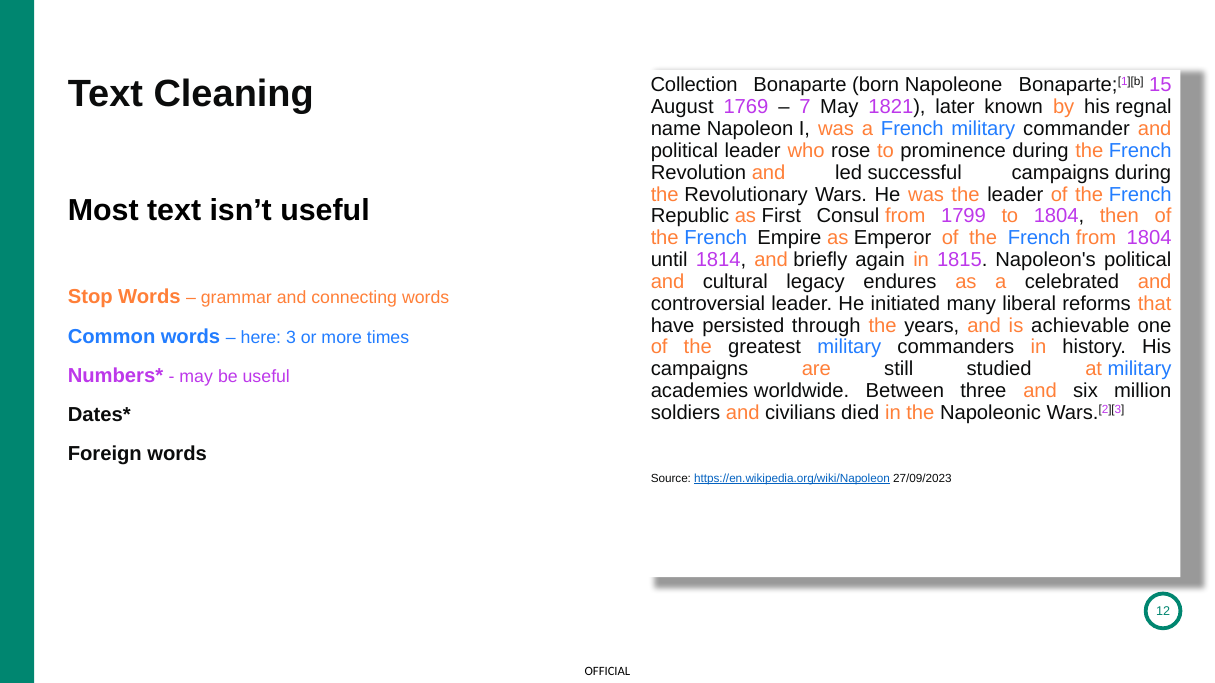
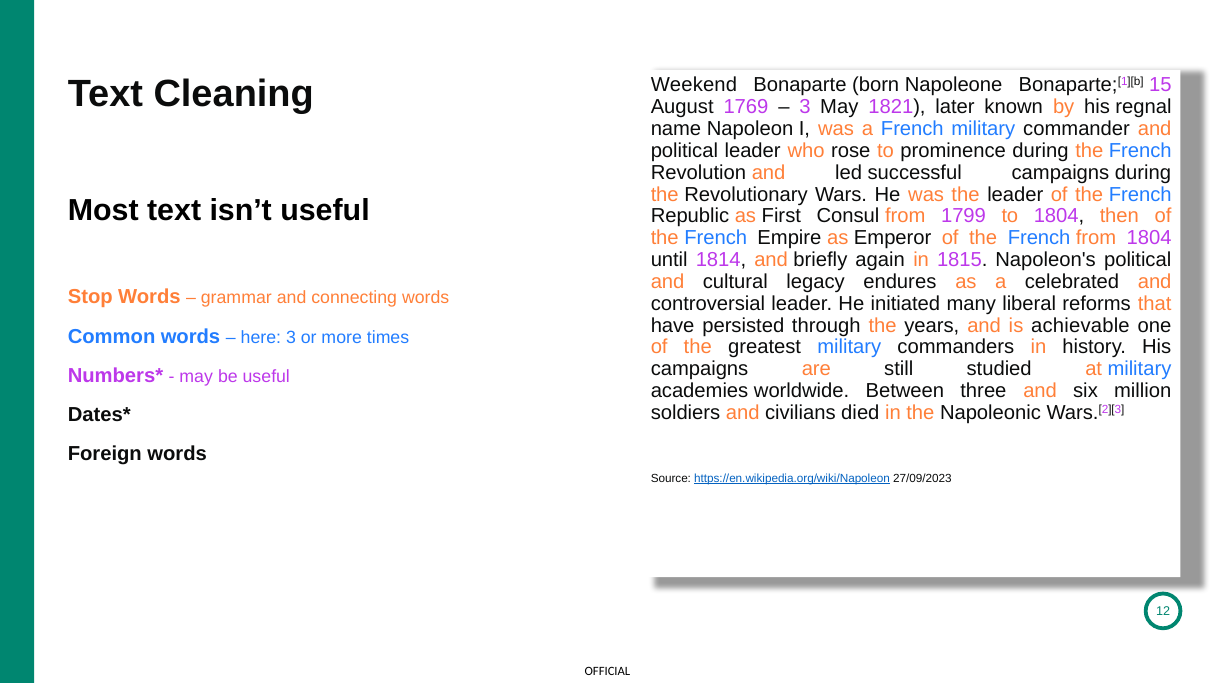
Collection: Collection -> Weekend (694, 85)
7: 7 -> 3 (805, 107)
